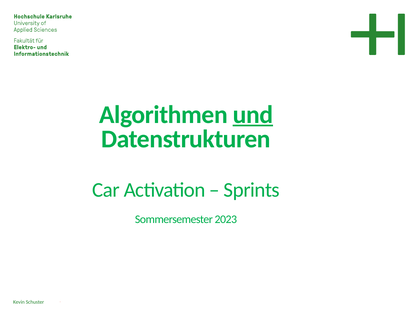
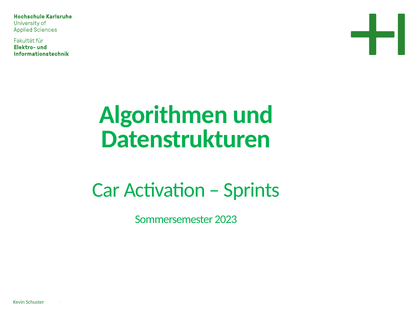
und underline: present -> none (253, 115)
